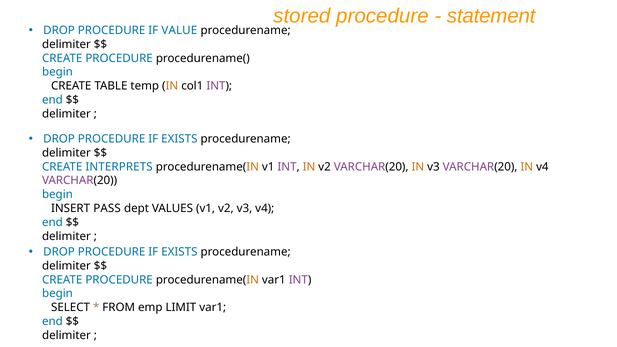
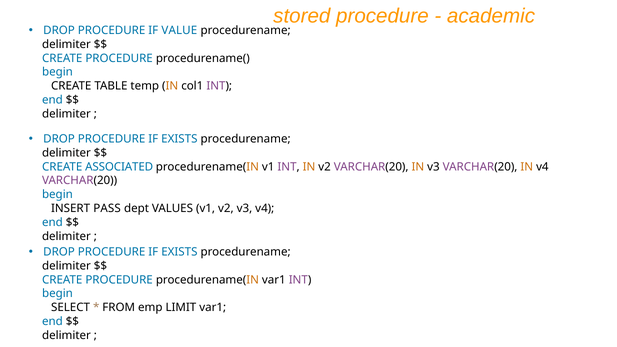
statement: statement -> academic (491, 16)
INTERPRETS: INTERPRETS -> ASSOCIATED (119, 167)
